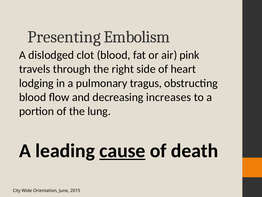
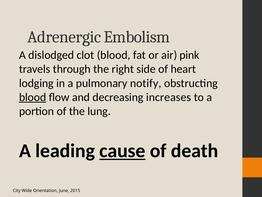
Presenting: Presenting -> Adrenergic (64, 37)
tragus: tragus -> notify (146, 83)
blood underline: none -> present (33, 97)
